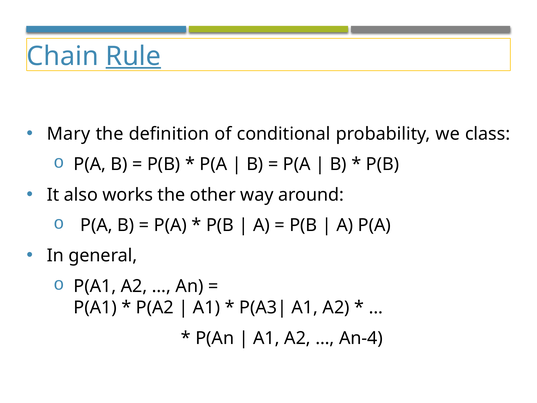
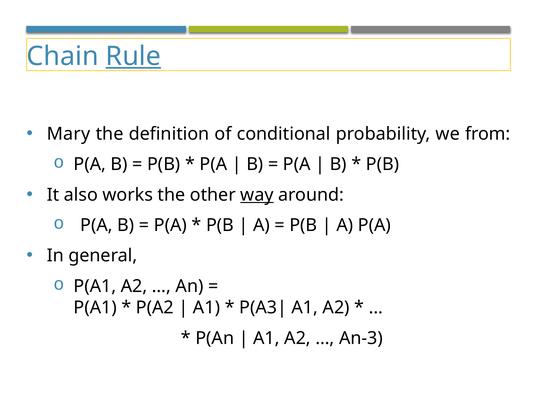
class: class -> from (488, 134)
way underline: none -> present (257, 195)
An-4: An-4 -> An-3 (361, 338)
